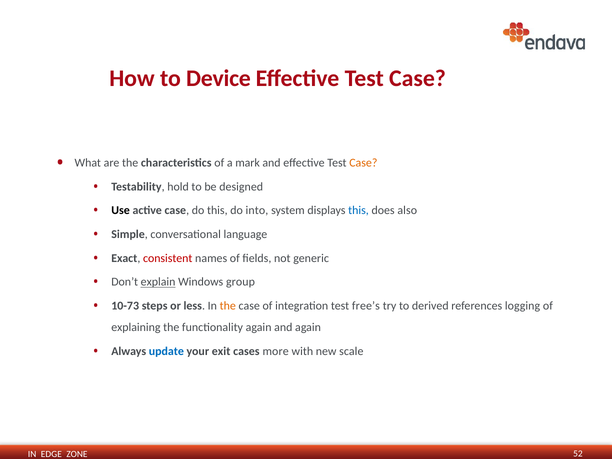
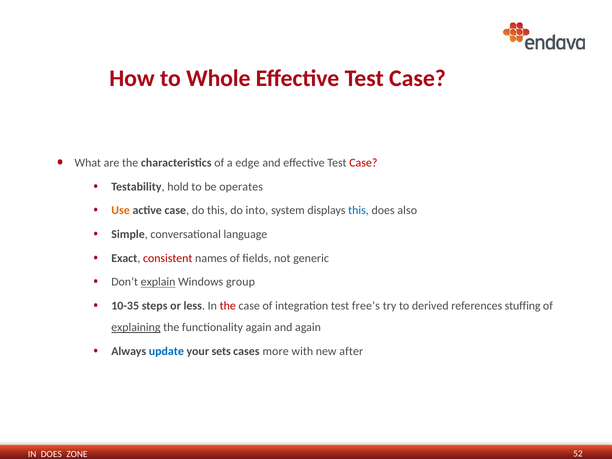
Device: Device -> Whole (218, 78)
mark: mark -> edge (247, 163)
Case colour: orange -> red (363, 163)
designed: designed -> operates (241, 187)
Use colour: black -> orange (121, 210)
10-73: 10-73 -> 10-35 (125, 306)
the colour: orange -> red (228, 306)
logging: logging -> stuffing (523, 306)
explaining underline: none -> present (136, 327)
exit: exit -> sets (221, 351)
scale: scale -> after (351, 351)
IN EDGE: EDGE -> DOES (51, 454)
